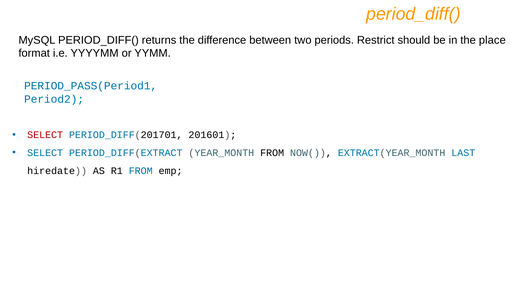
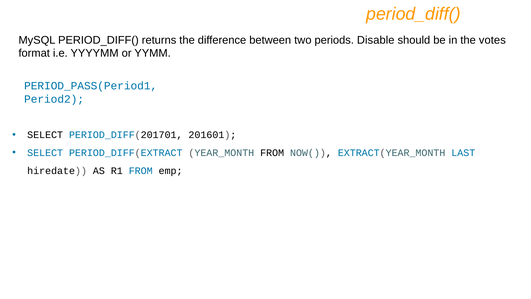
Restrict: Restrict -> Disable (376, 40)
place: place -> votes (492, 40)
SELECT colour: red -> black (45, 135)
